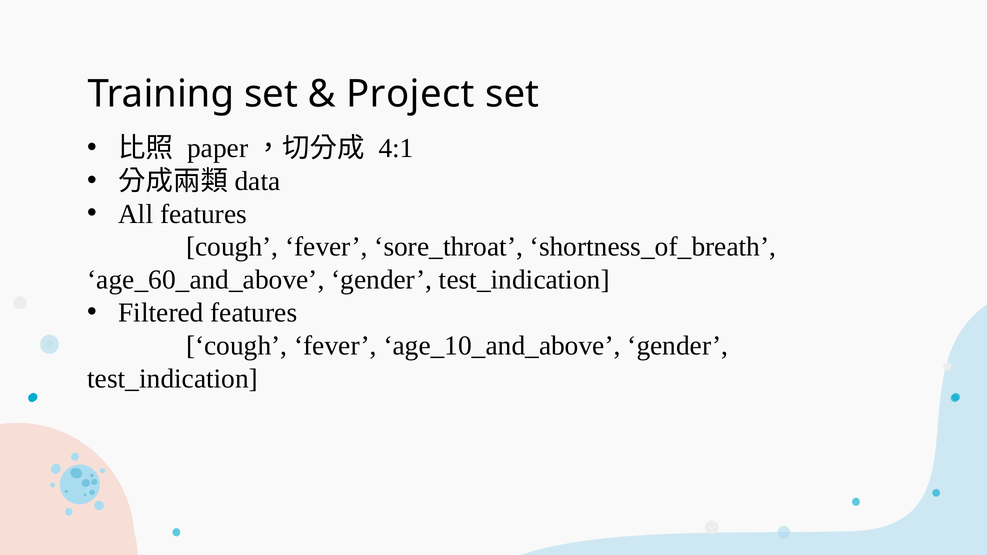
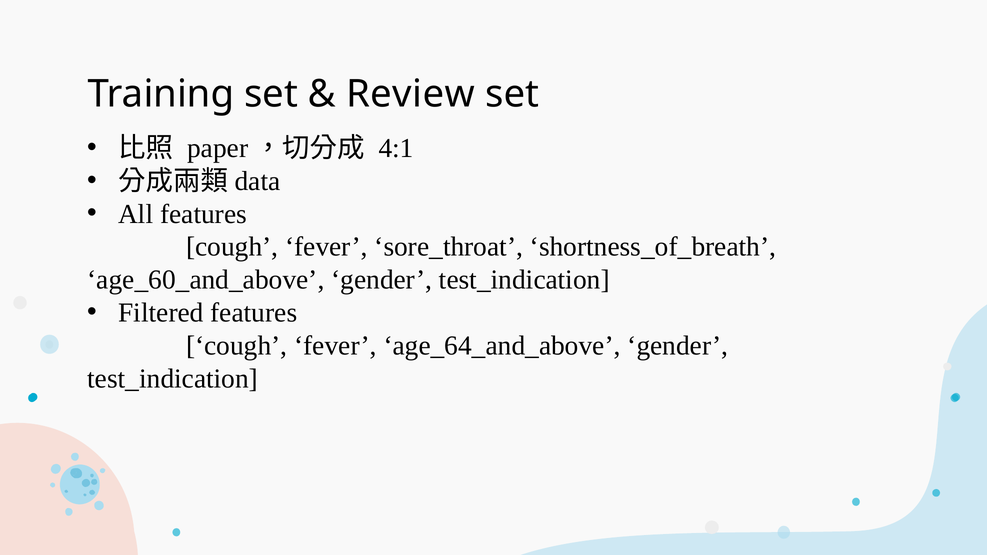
Project: Project -> Review (410, 94)
age_10_and_above: age_10_and_above -> age_64_and_above (502, 346)
